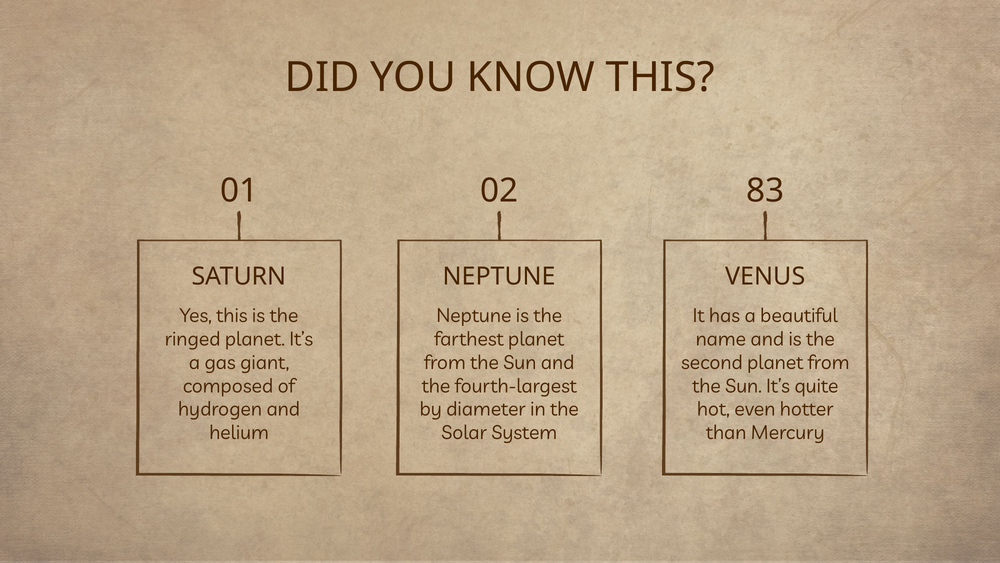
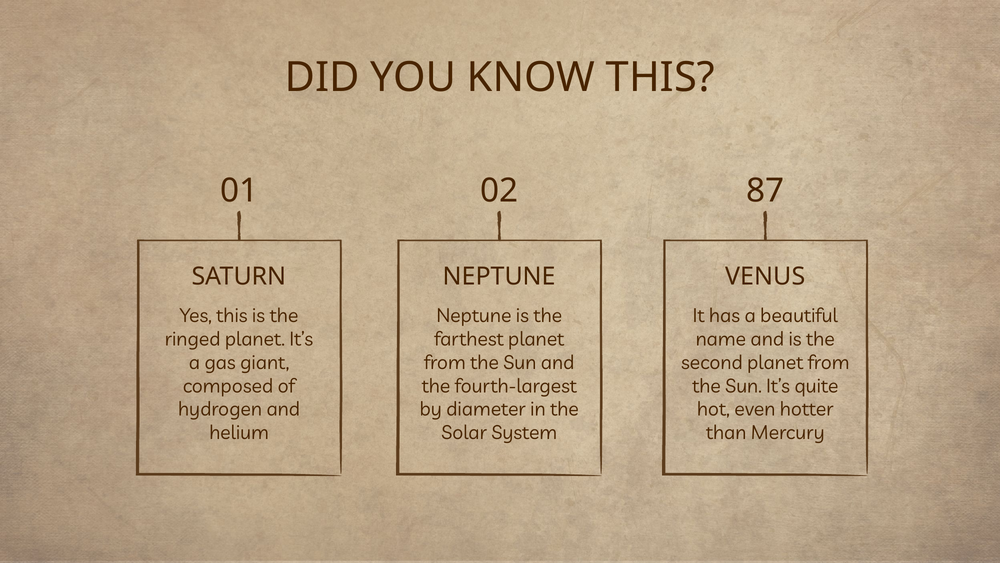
83: 83 -> 87 (765, 191)
